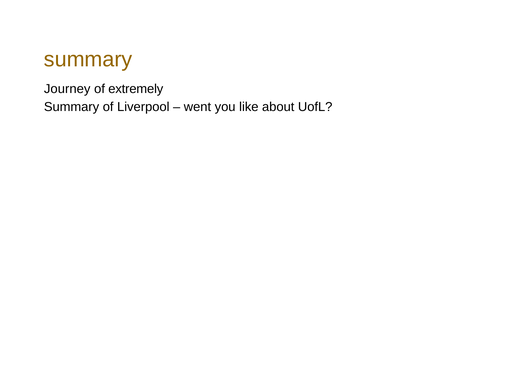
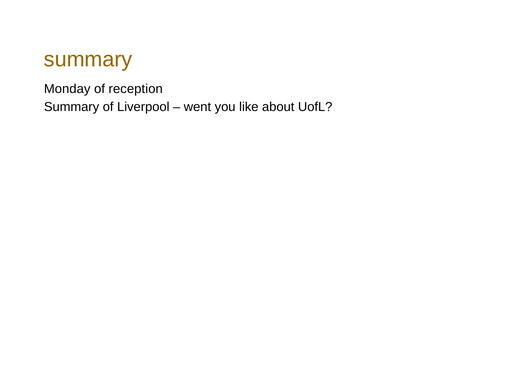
Journey: Journey -> Monday (67, 89)
extremely: extremely -> reception (136, 89)
